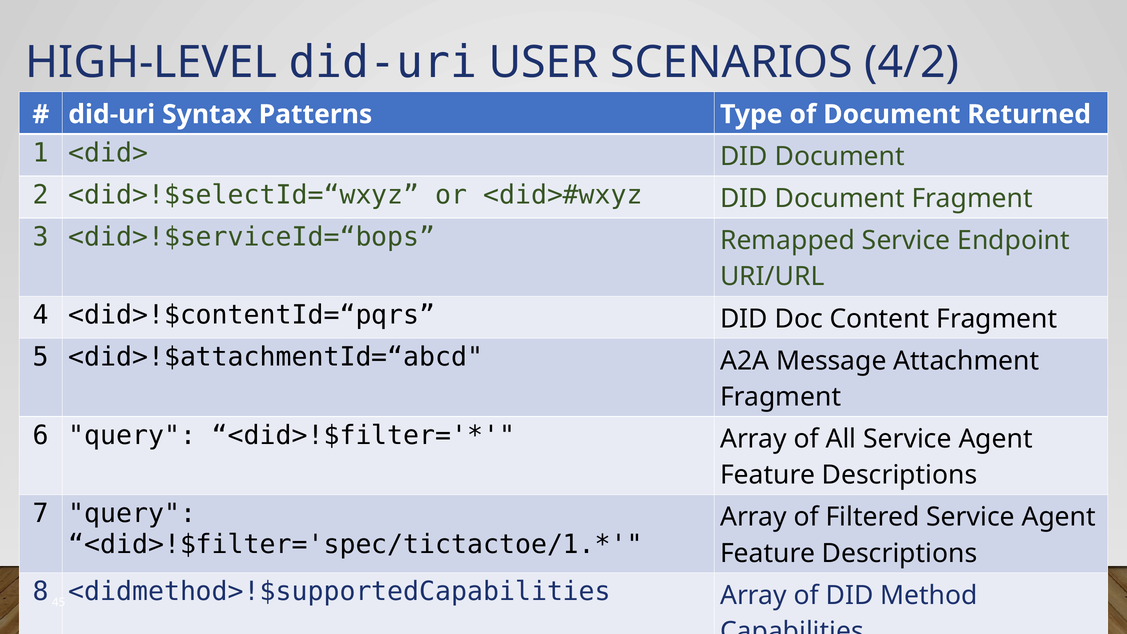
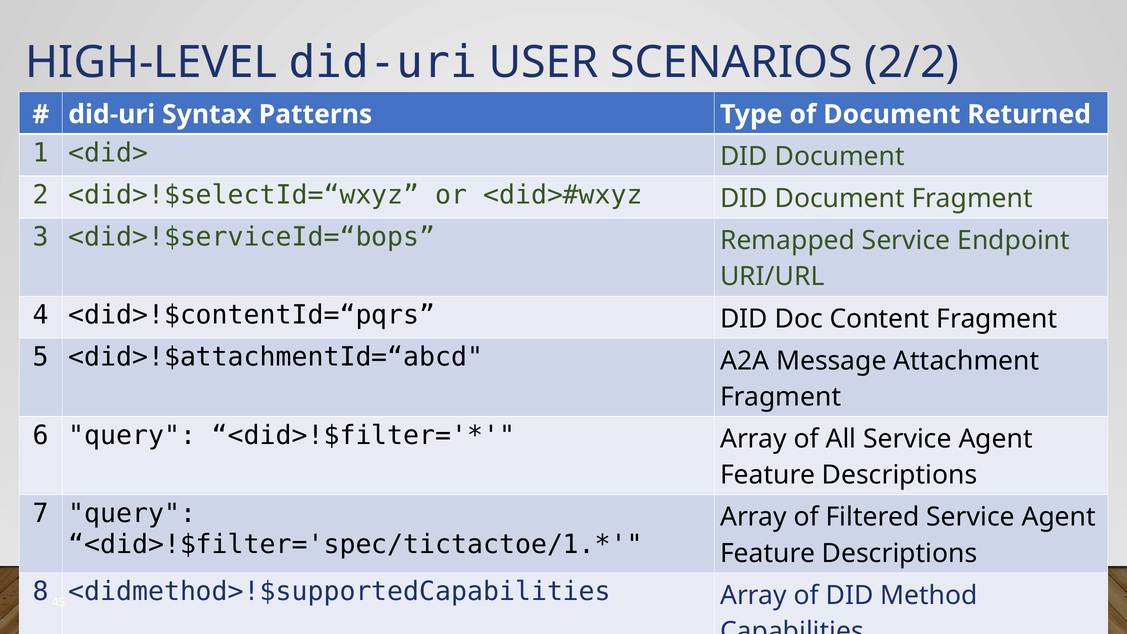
4/2: 4/2 -> 2/2 (912, 63)
